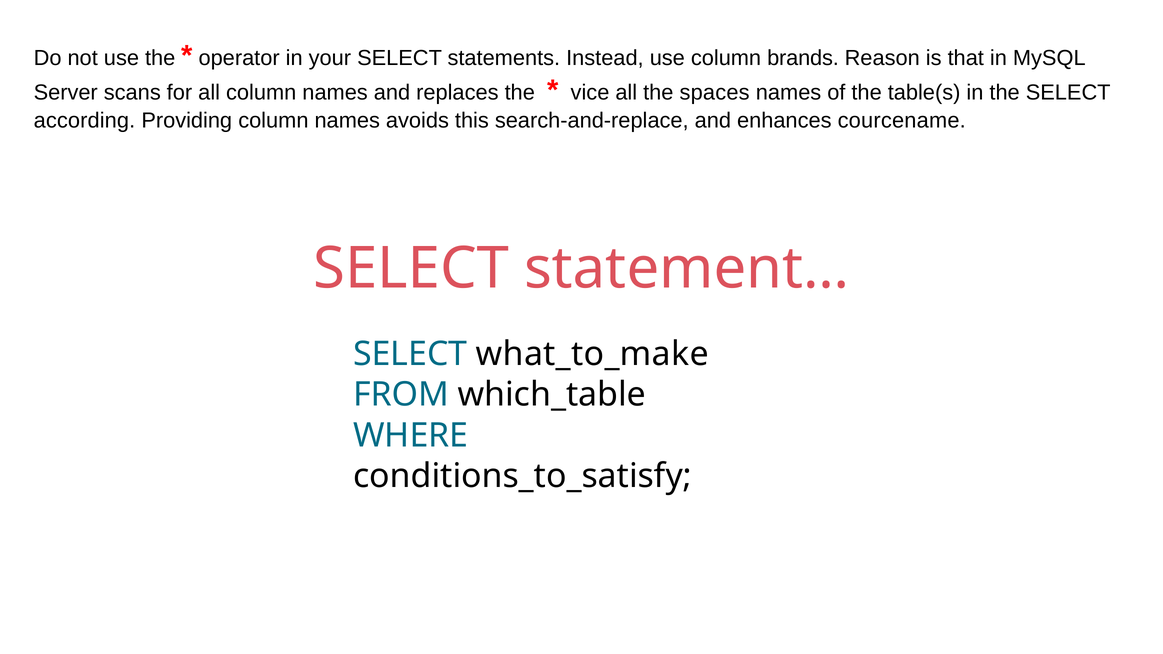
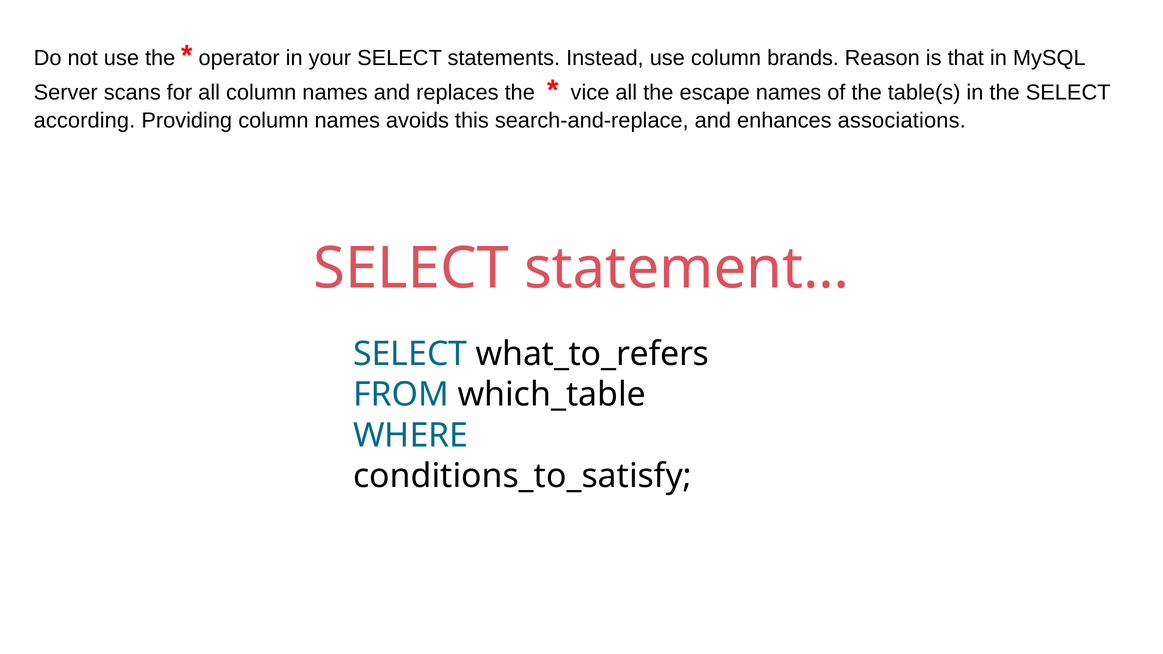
spaces: spaces -> escape (715, 93)
courcename: courcename -> associations (902, 120)
what_to_make: what_to_make -> what_to_refers (593, 354)
